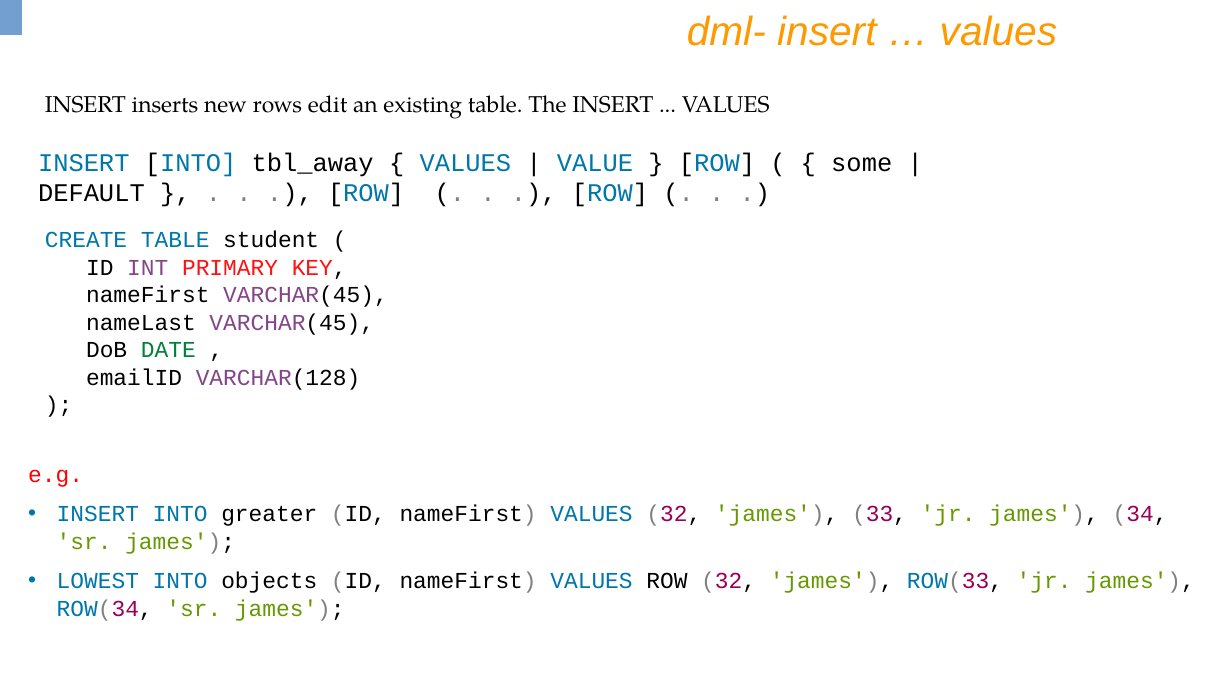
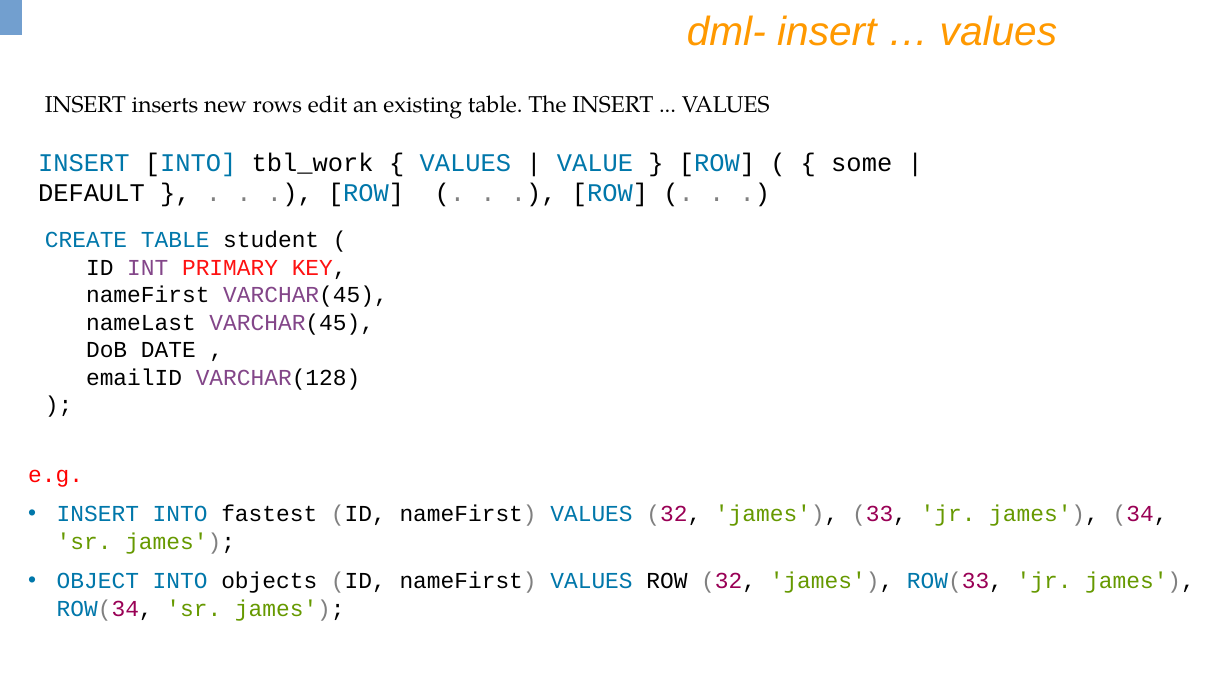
tbl_away: tbl_away -> tbl_work (313, 163)
DATE colour: green -> black (168, 350)
greater: greater -> fastest (269, 514)
LOWEST: LOWEST -> OBJECT (98, 581)
